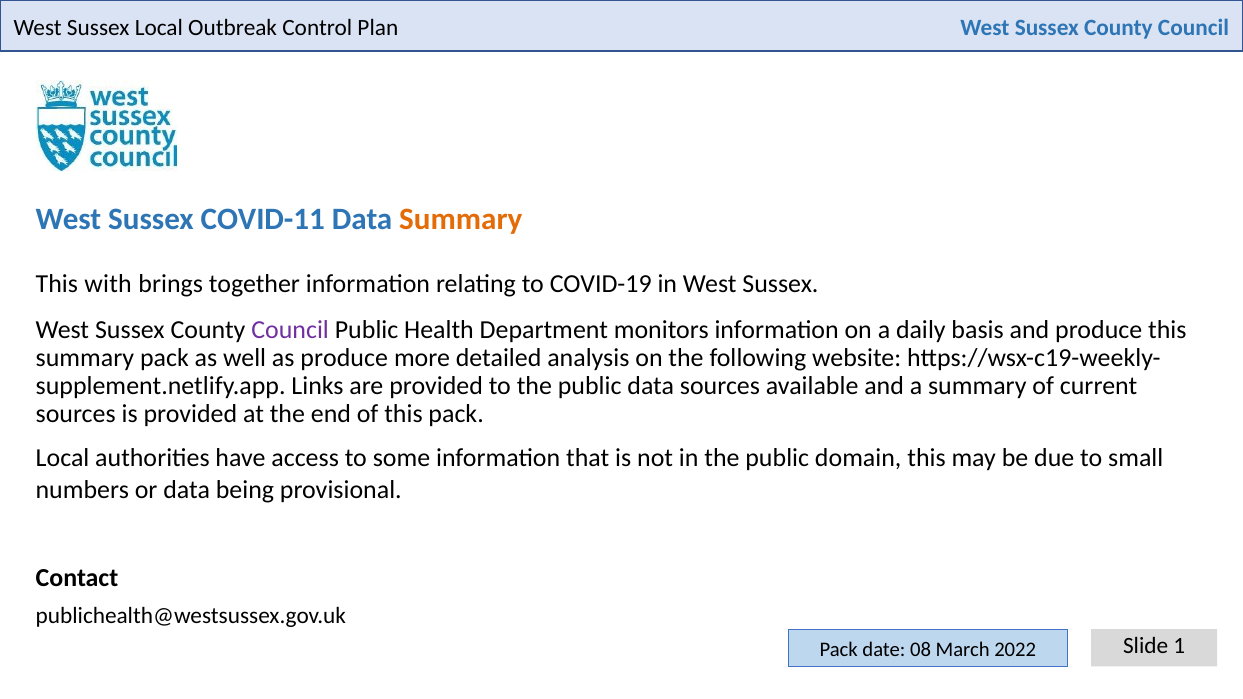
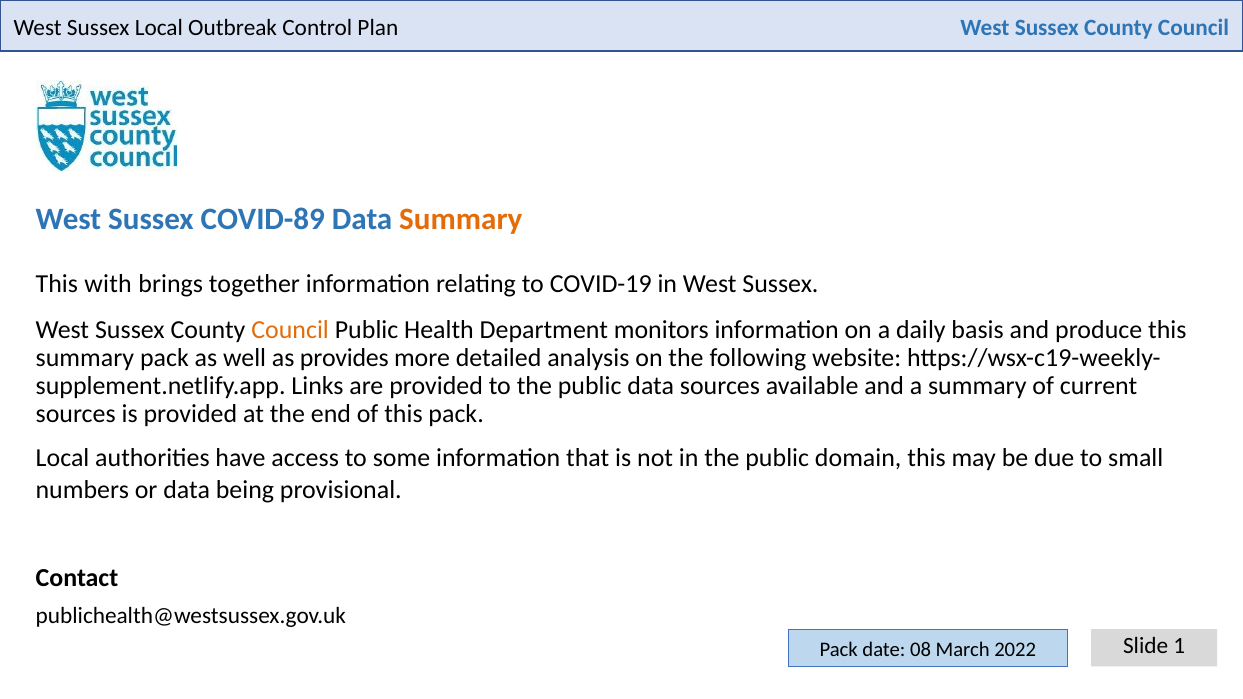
COVID-11: COVID-11 -> COVID-89 (263, 219)
Council colour: purple -> orange (290, 330)
as produce: produce -> provides (344, 358)
